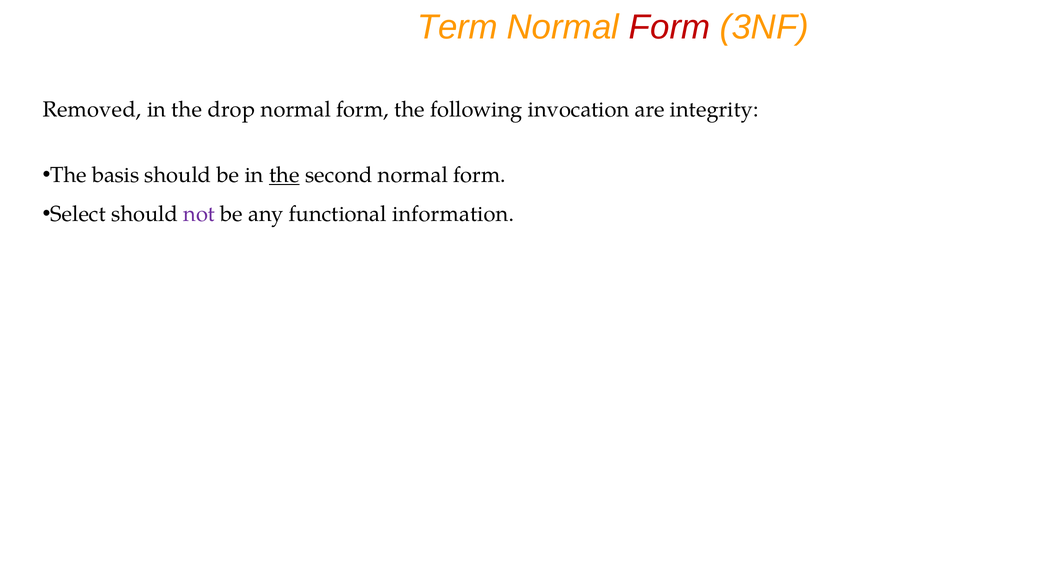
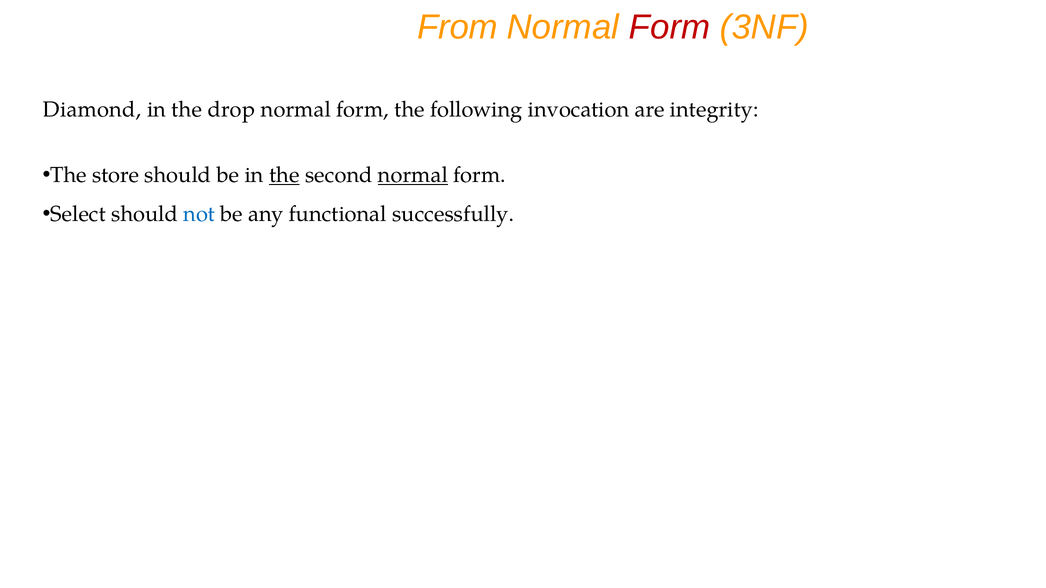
Term: Term -> From (458, 27)
Removed: Removed -> Diamond (92, 110)
basis: basis -> store (116, 175)
normal underline: none -> present (413, 175)
not colour: purple -> blue (199, 214)
information: information -> successfully (453, 214)
